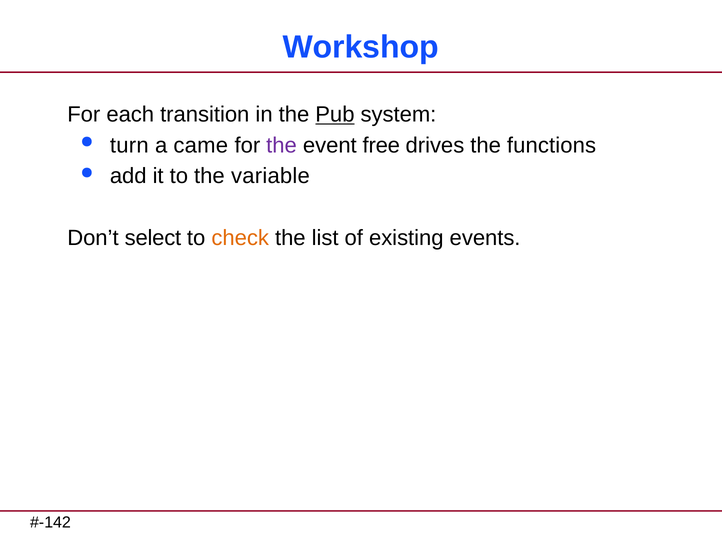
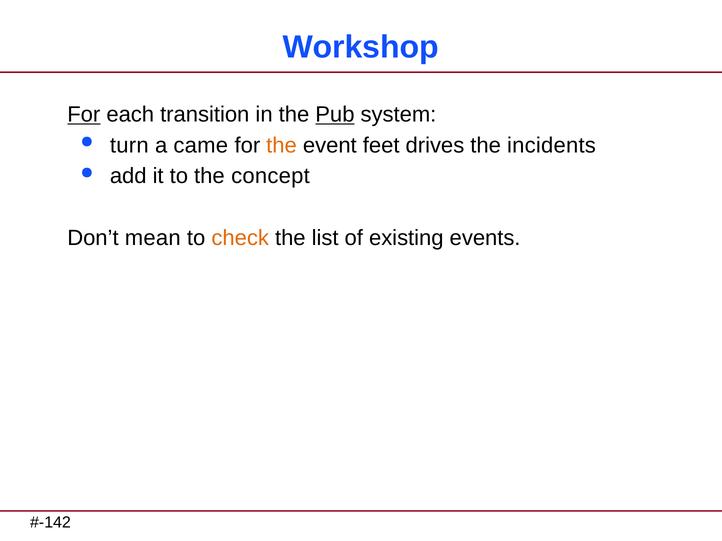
For underline: none -> present (84, 115)
the colour: purple -> orange (282, 145)
free: free -> feet (381, 145)
functions: functions -> incidents (551, 145)
variable: variable -> concept (270, 176)
select: select -> mean (153, 238)
